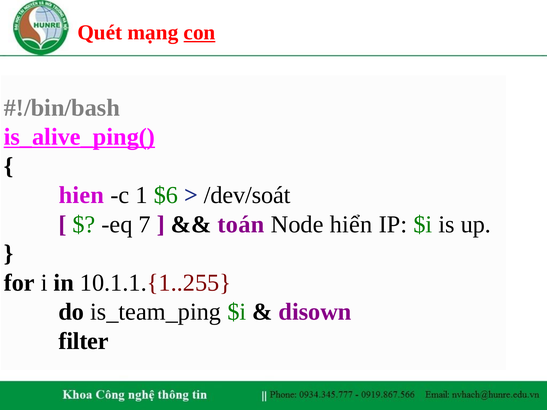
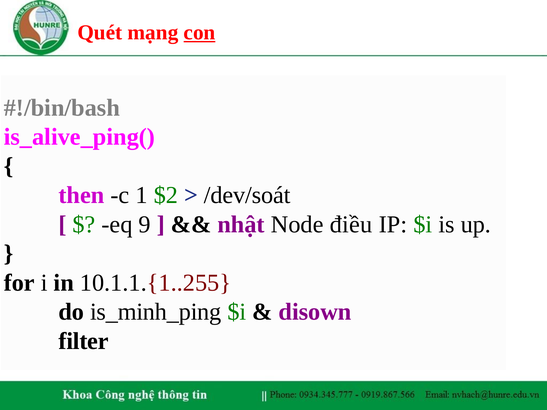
is_alive_ping( underline: present -> none (79, 137)
hien: hien -> then (81, 195)
$6: $6 -> $2 (166, 195)
7: 7 -> 9 (145, 225)
toán: toán -> nhật (241, 225)
hiển: hiển -> điều (351, 225)
is_team_ping: is_team_ping -> is_minh_ping (156, 312)
